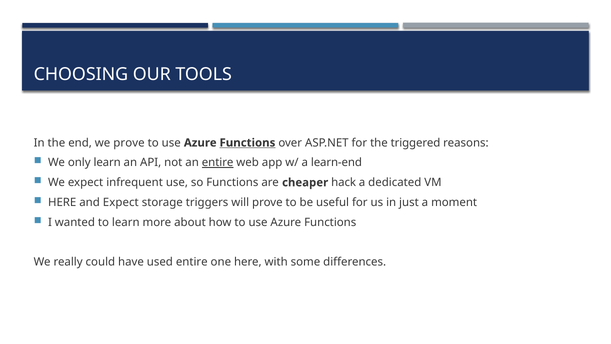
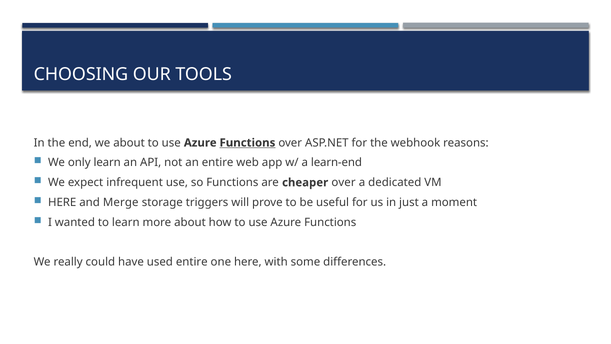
we prove: prove -> about (129, 143)
triggered: triggered -> webhook (415, 143)
entire underline: present -> none (218, 163)
cheaper hack: hack -> over (344, 182)
and Expect: Expect -> Merge (121, 202)
